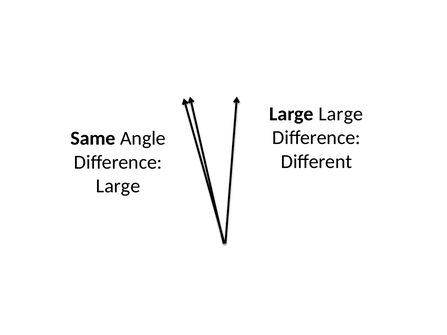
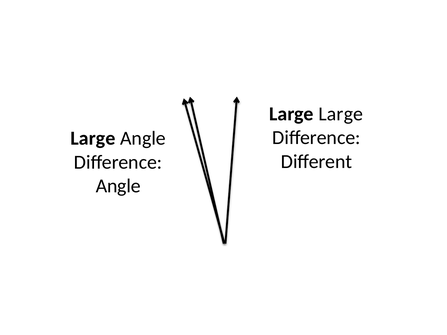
Same: Same -> Large (93, 138)
Large: Large -> Angle (118, 186)
